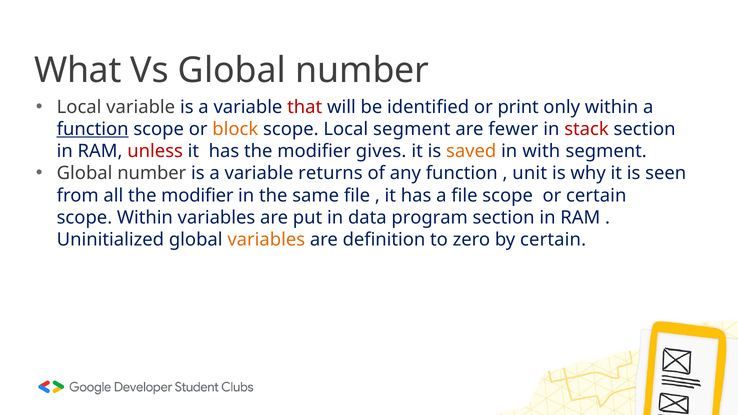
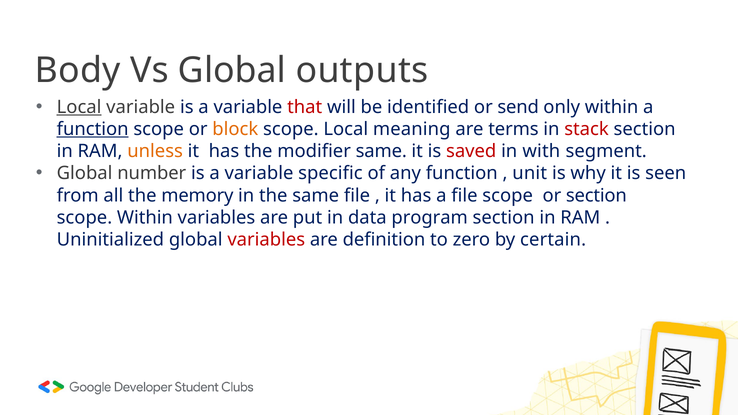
What: What -> Body (78, 70)
Vs Global number: number -> outputs (362, 70)
Local underline: none -> present (79, 107)
print: print -> send (518, 107)
Local segment: segment -> meaning (412, 129)
fewer: fewer -> terms (513, 129)
unless colour: red -> orange (155, 151)
modifier gives: gives -> same (381, 151)
saved colour: orange -> red (471, 151)
returns: returns -> specific (330, 173)
all the modifier: modifier -> memory (197, 196)
or certain: certain -> section (596, 196)
variables colour: orange -> red (266, 240)
